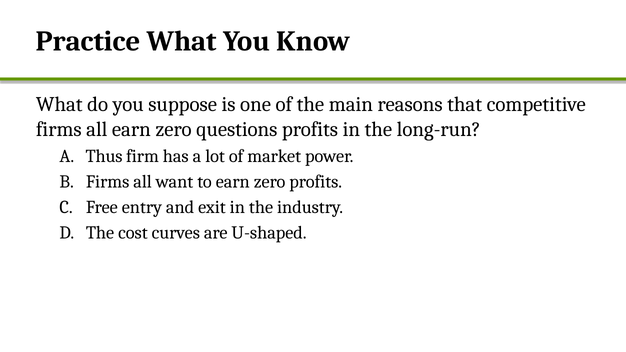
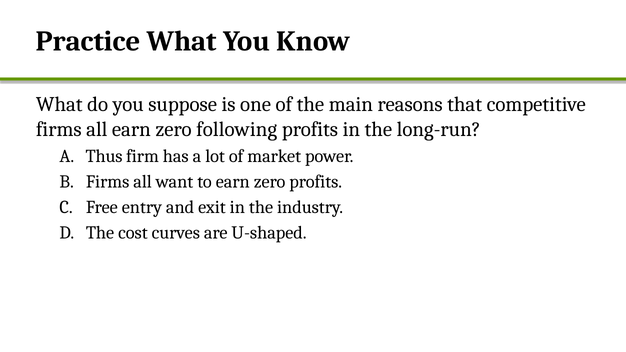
questions: questions -> following (237, 129)
